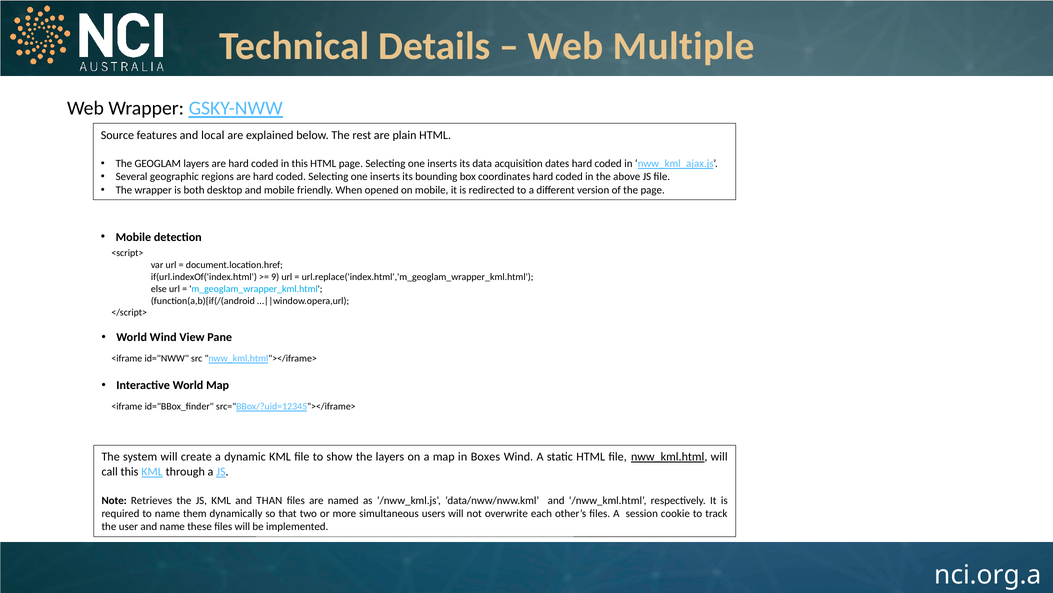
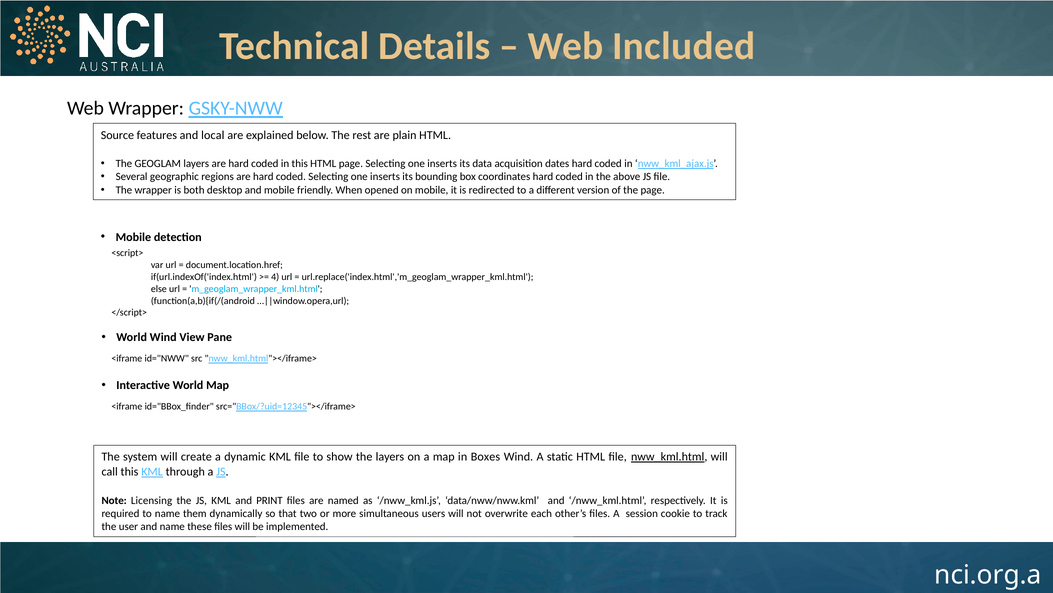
Multiple: Multiple -> Included (684, 46)
9: 9 -> 4 (275, 277)
Retrieves: Retrieves -> Licensing (152, 500)
THAN: THAN -> PRINT (269, 500)
